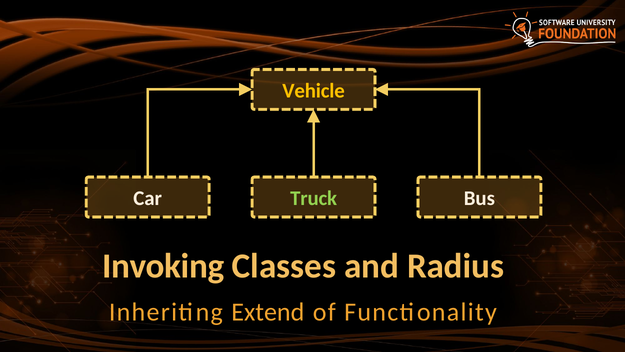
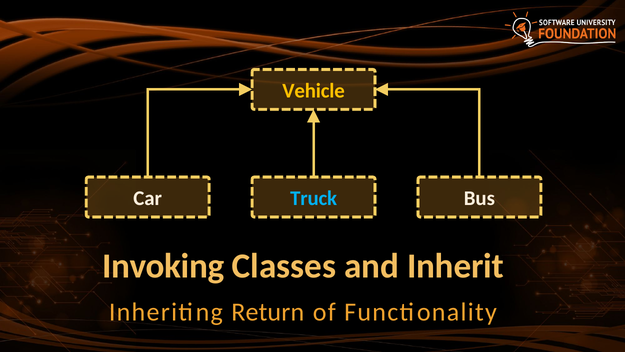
Truck colour: light green -> light blue (314, 198)
Radius: Radius -> Inherit (456, 266)
Extend: Extend -> Return (268, 312)
